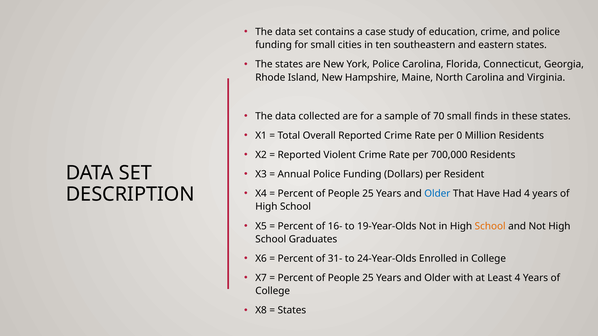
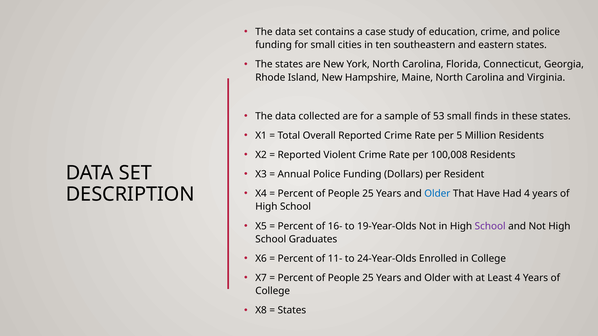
York Police: Police -> North (386, 64)
70: 70 -> 53 (439, 116)
0: 0 -> 5 (459, 136)
700,000: 700,000 -> 100,008 (449, 155)
School colour: orange -> purple (490, 226)
31-: 31- -> 11- (335, 259)
